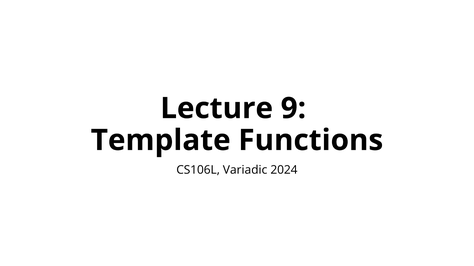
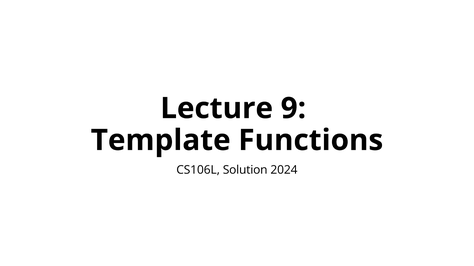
Variadic: Variadic -> Solution (245, 170)
